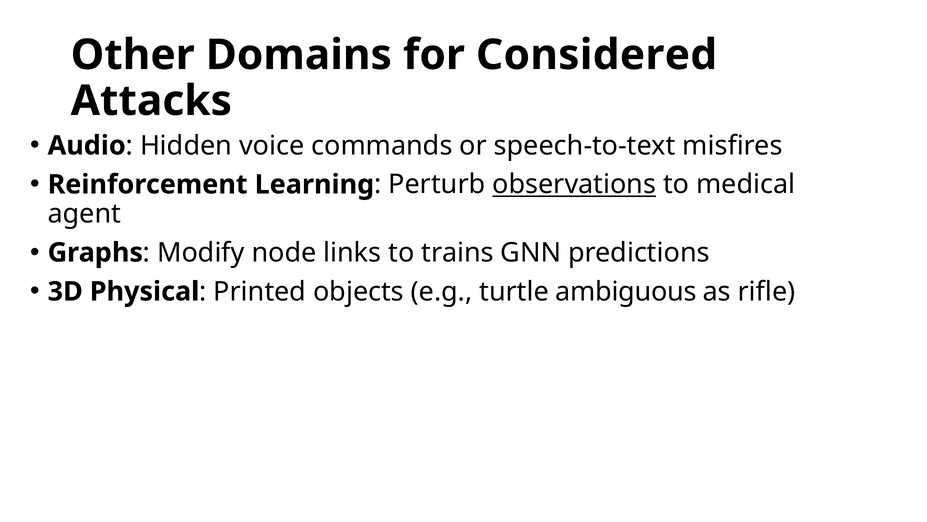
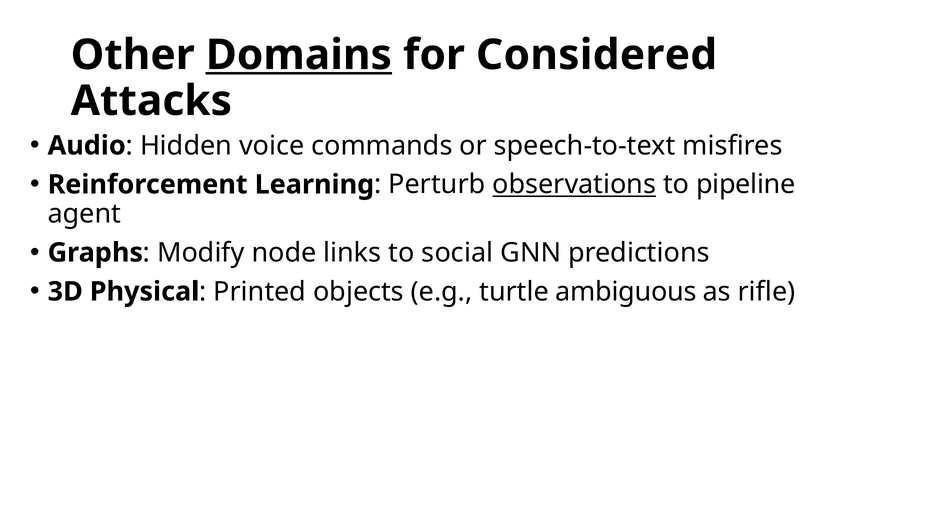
Domains underline: none -> present (299, 55)
medical: medical -> pipeline (746, 184)
trains: trains -> social (457, 252)
